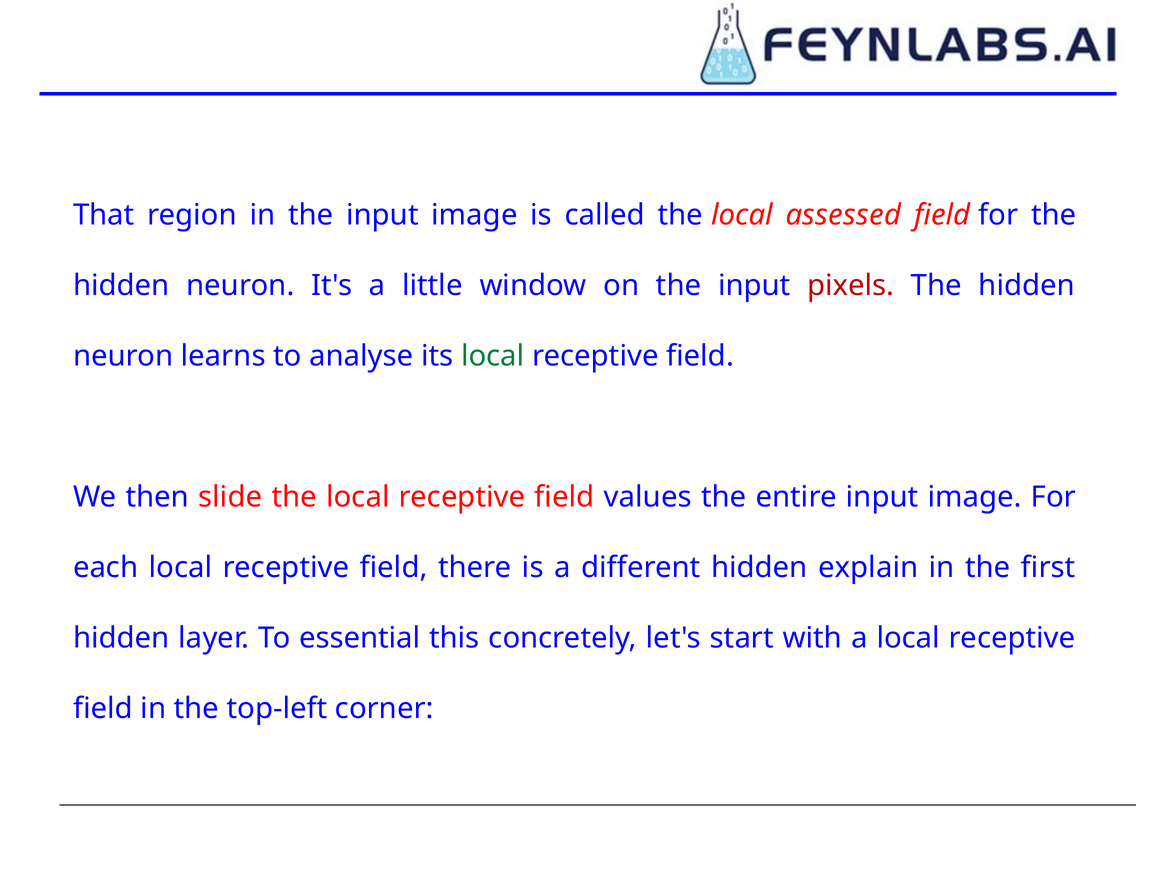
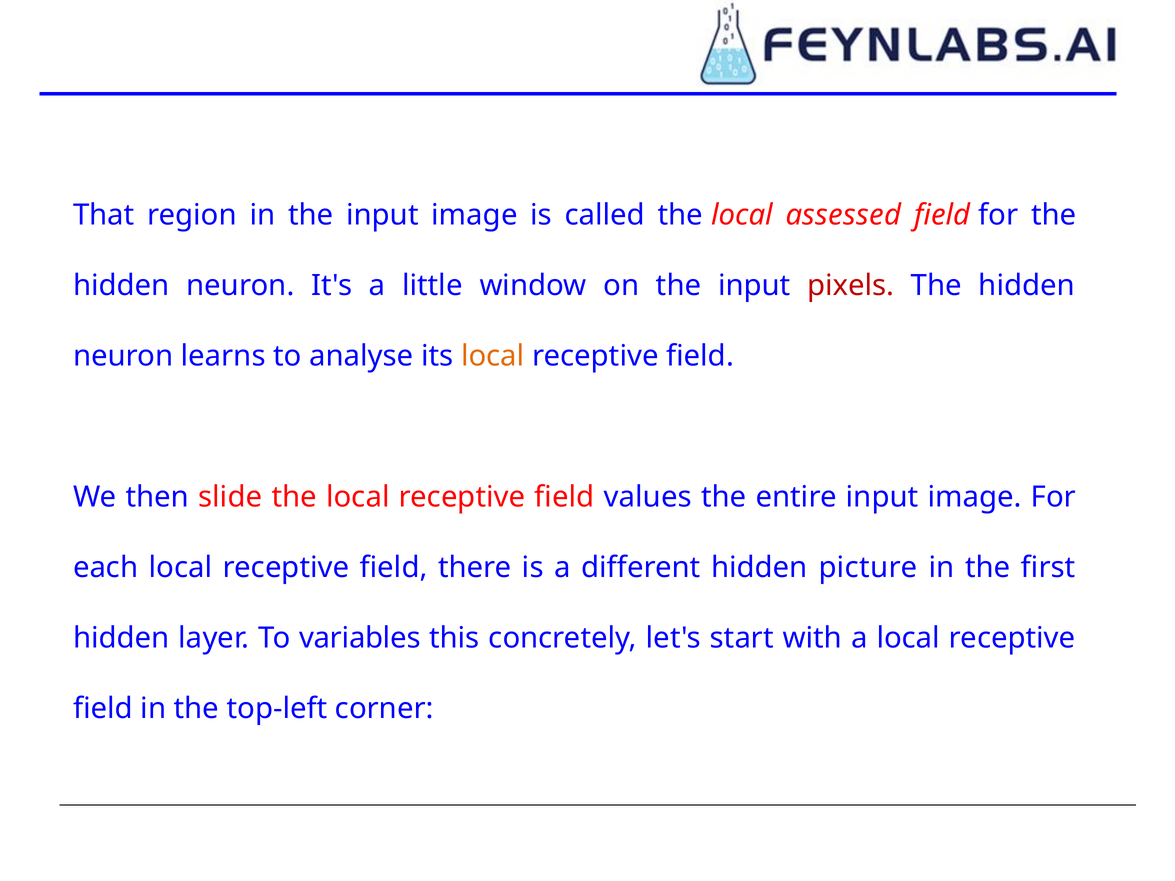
local colour: green -> orange (493, 356)
explain: explain -> picture (868, 568)
essential: essential -> variables (360, 638)
